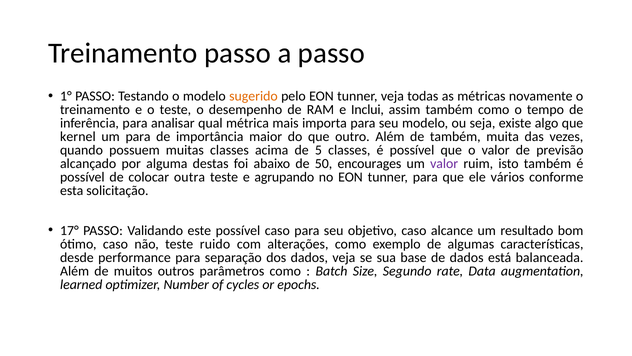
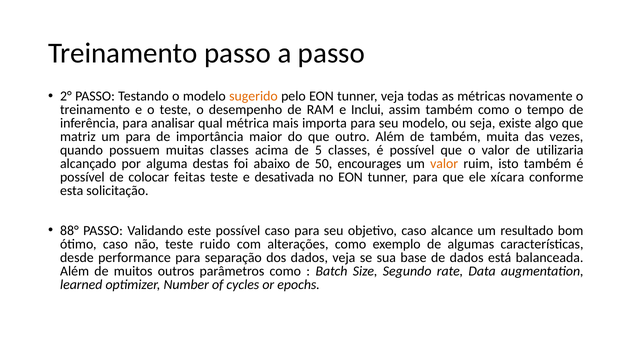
1°: 1° -> 2° (66, 96)
kernel: kernel -> matriz (78, 136)
previsão: previsão -> utilizaria (560, 150)
valor colour: purple -> orange (444, 163)
outra: outra -> feitas (190, 177)
agrupando: agrupando -> desativada (284, 177)
vários: vários -> xícara (507, 177)
17°: 17° -> 88° (69, 230)
